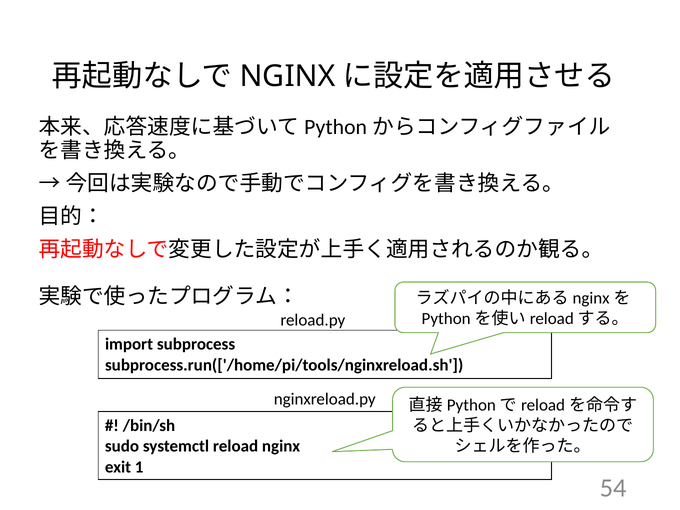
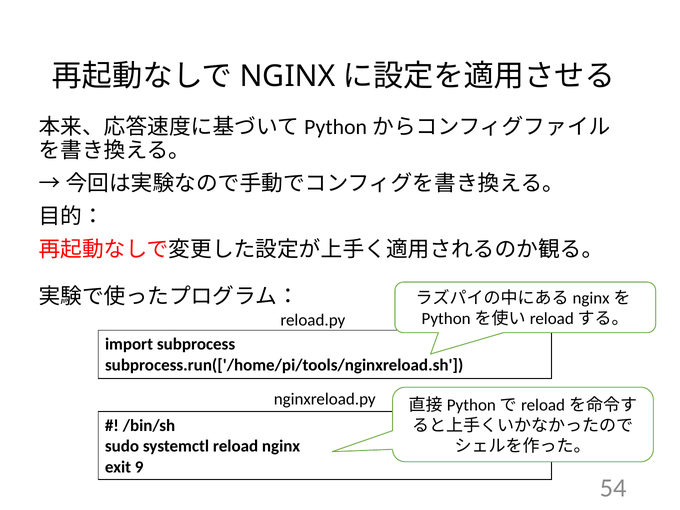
1: 1 -> 9 (139, 467)
